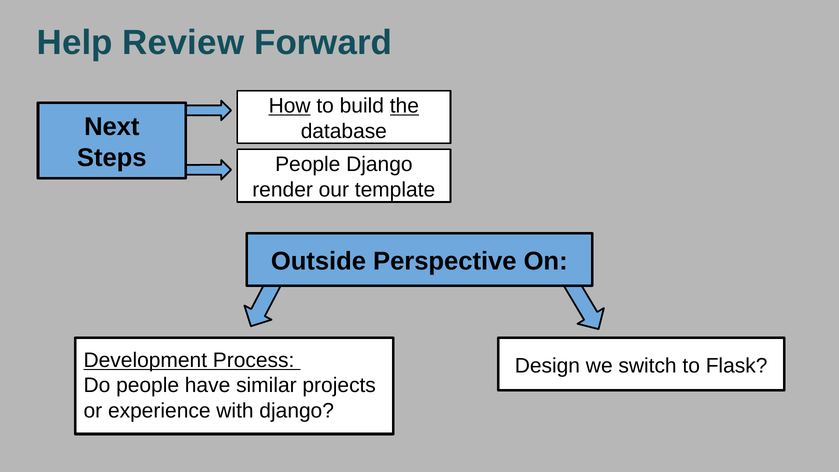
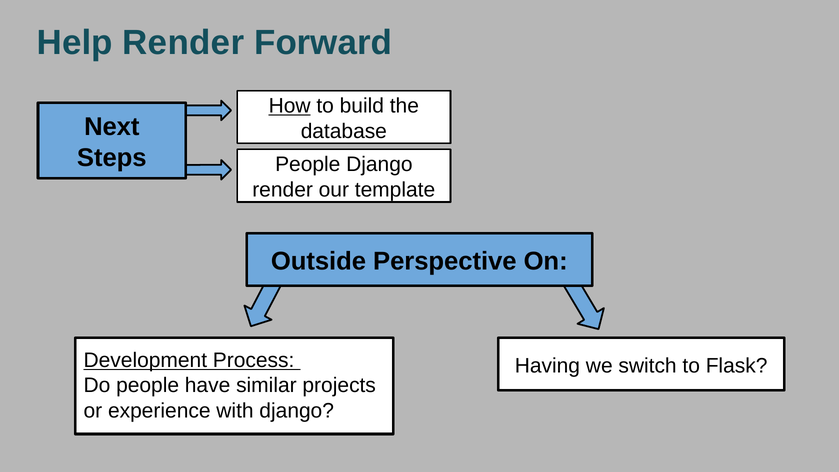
Help Review: Review -> Render (183, 43)
the underline: present -> none (404, 106)
Design: Design -> Having (547, 366)
